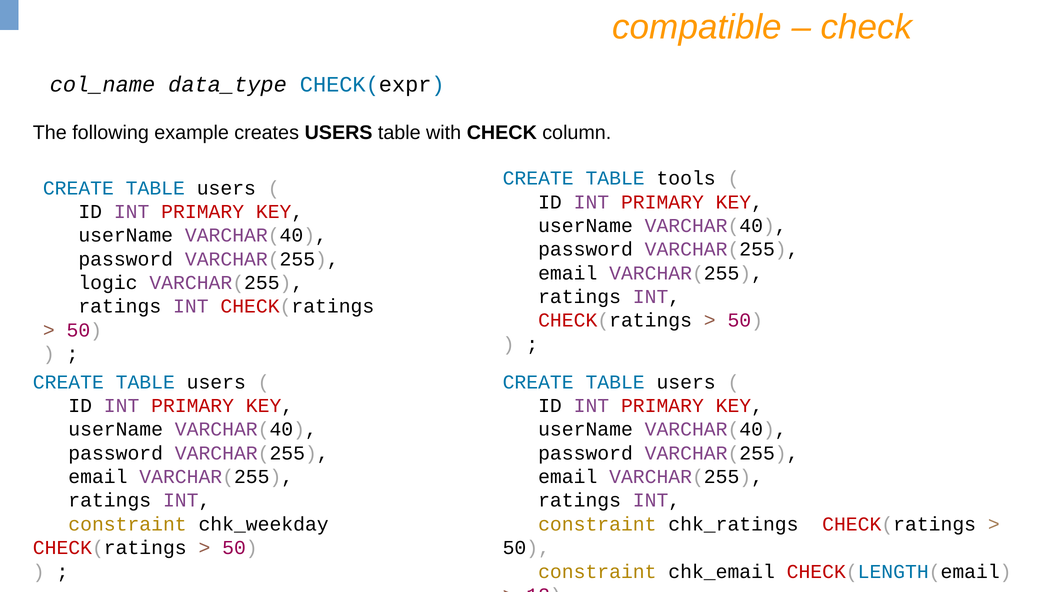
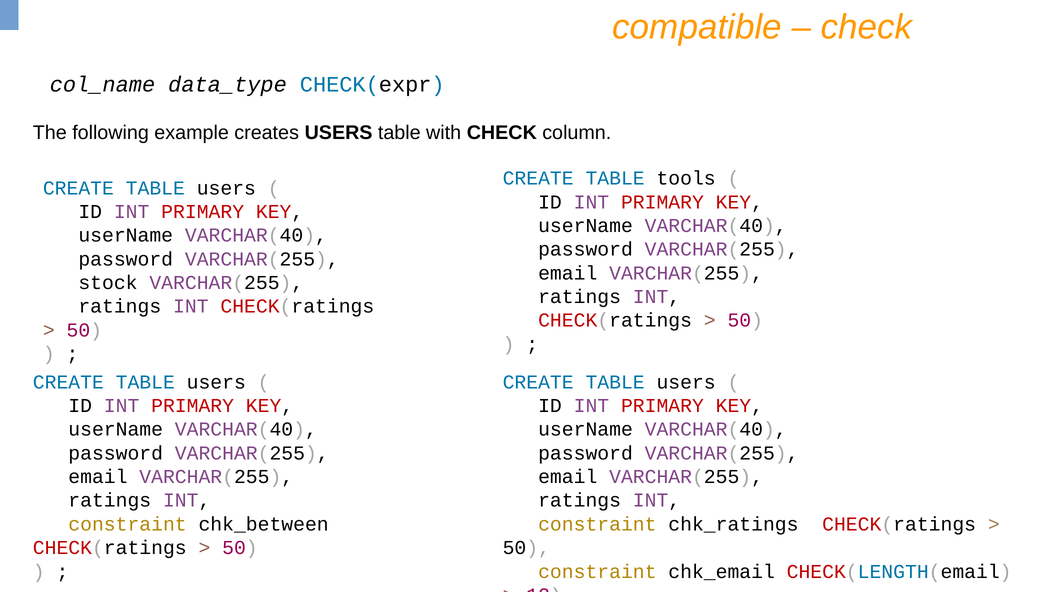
logic: logic -> stock (108, 283)
chk_weekday: chk_weekday -> chk_between (264, 524)
